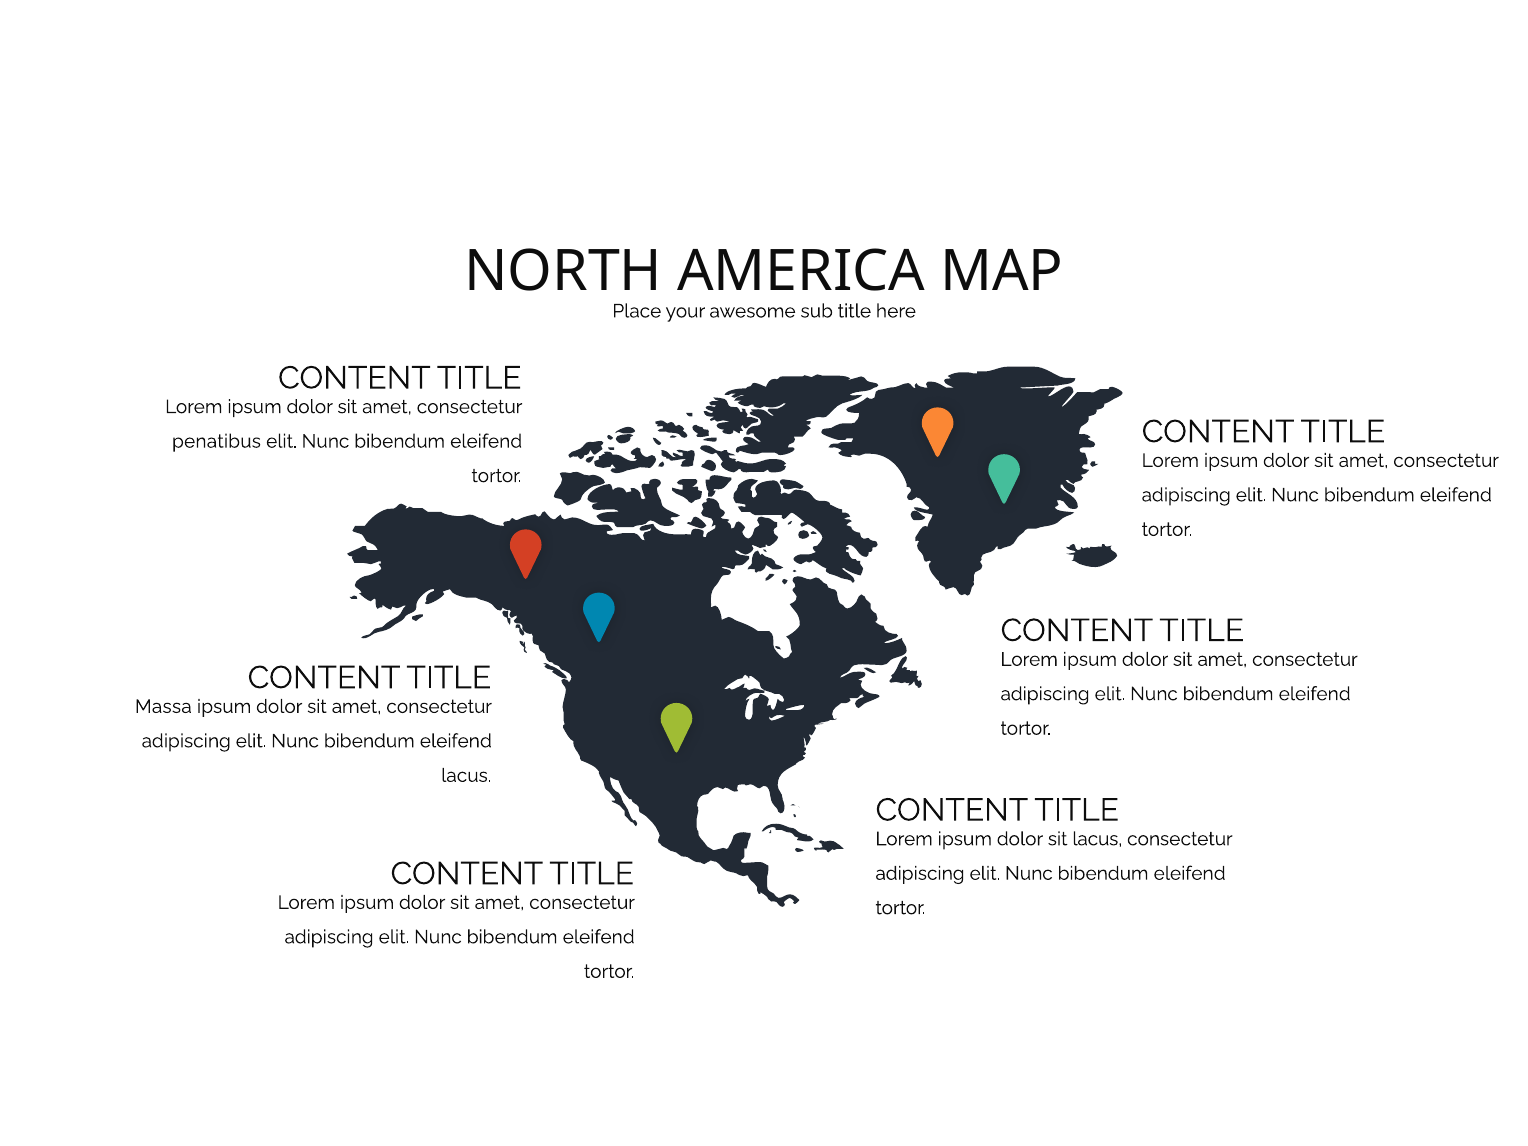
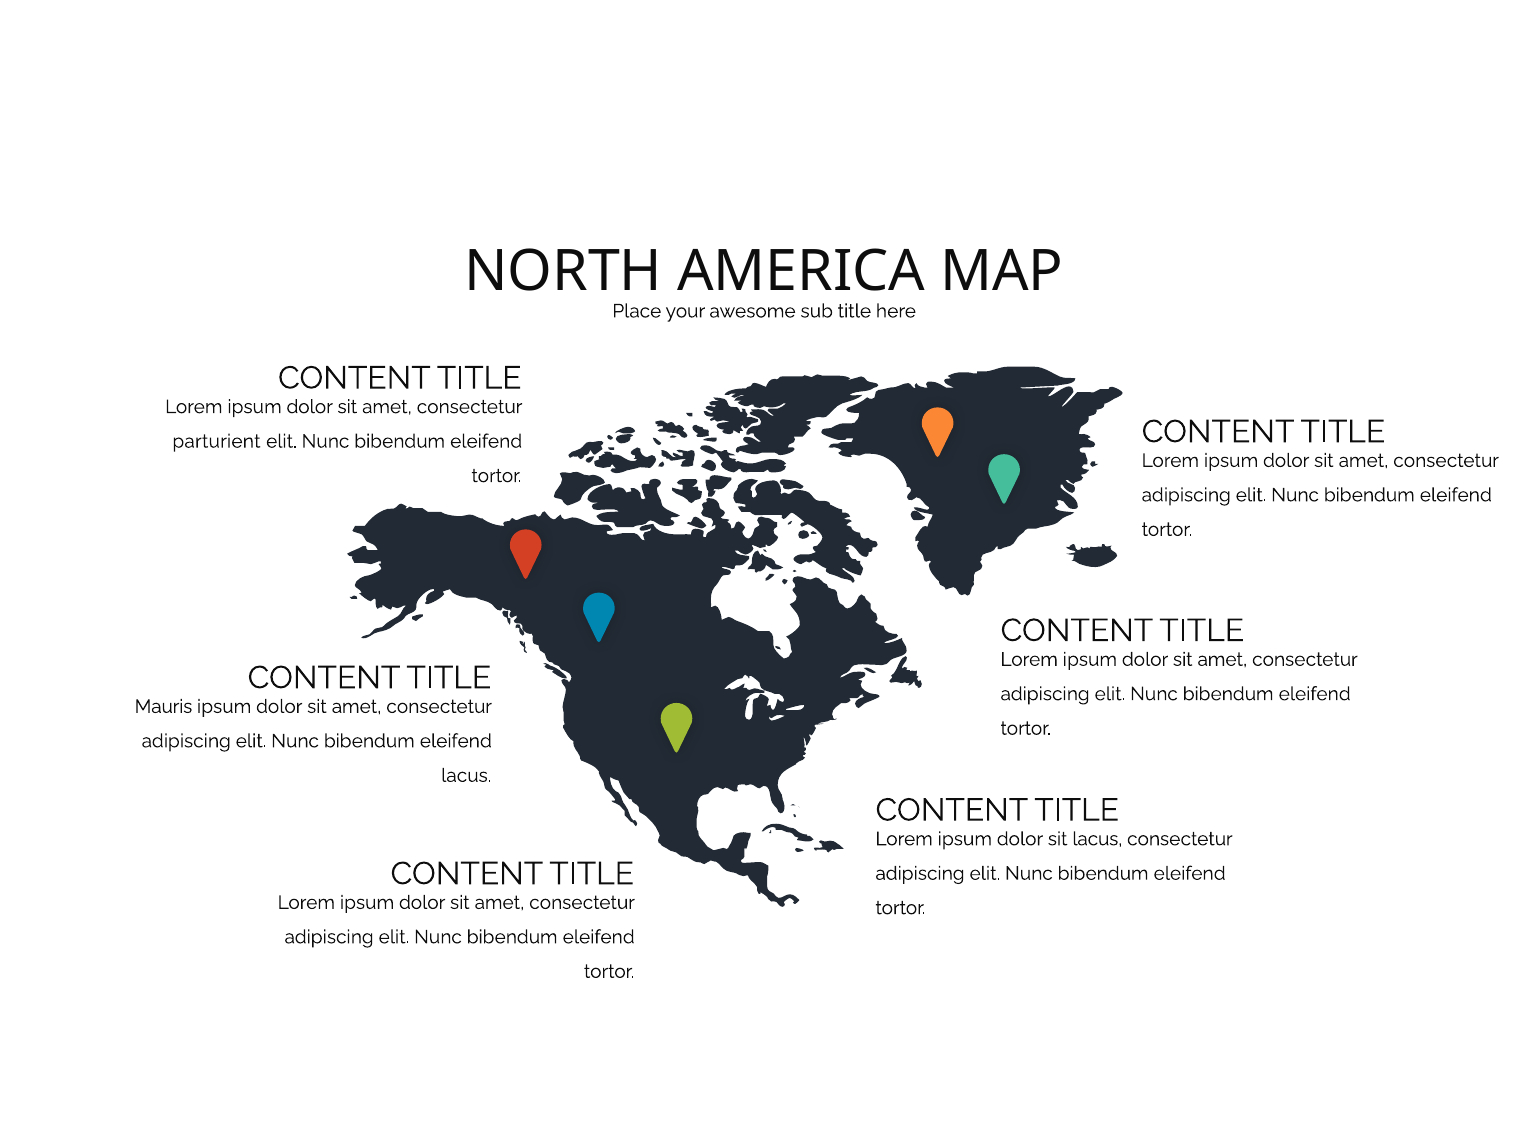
penatibus: penatibus -> parturient (216, 441)
Massa: Massa -> Mauris (164, 707)
